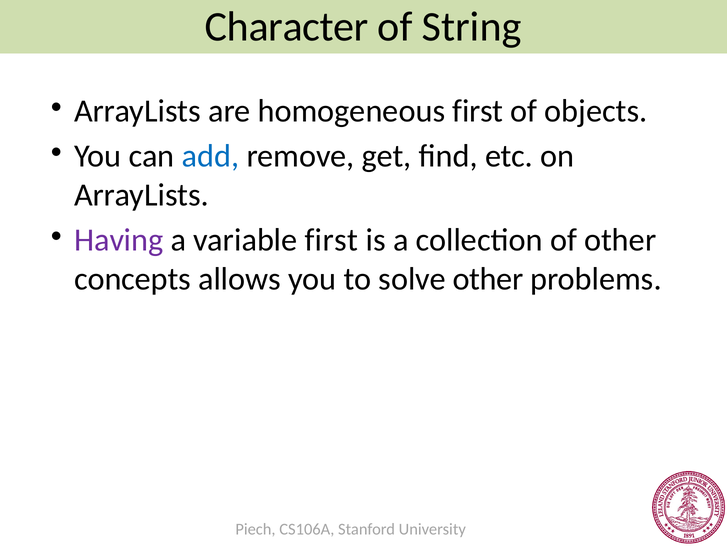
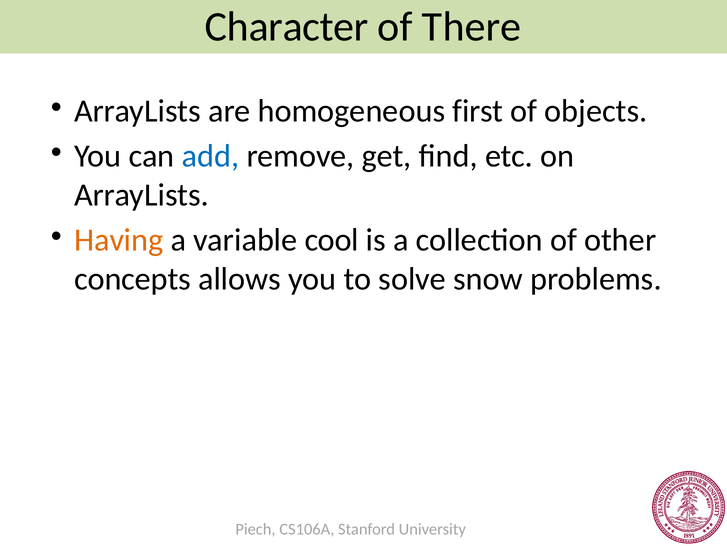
String: String -> There (472, 27)
Having colour: purple -> orange (119, 240)
variable first: first -> cool (332, 240)
solve other: other -> snow (488, 279)
